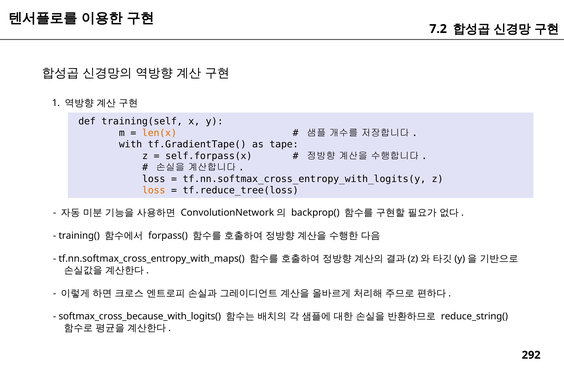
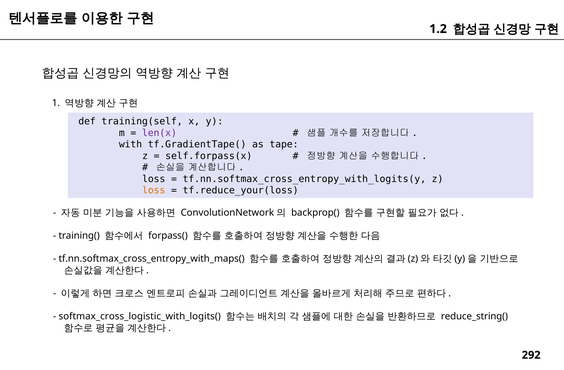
7.2: 7.2 -> 1.2 (438, 29)
len(x colour: orange -> purple (159, 133)
tf.reduce_tree(loss: tf.reduce_tree(loss -> tf.reduce_your(loss (241, 191)
softmax_cross_because_with_logits(: softmax_cross_because_with_logits( -> softmax_cross_logistic_with_logits( (140, 317)
